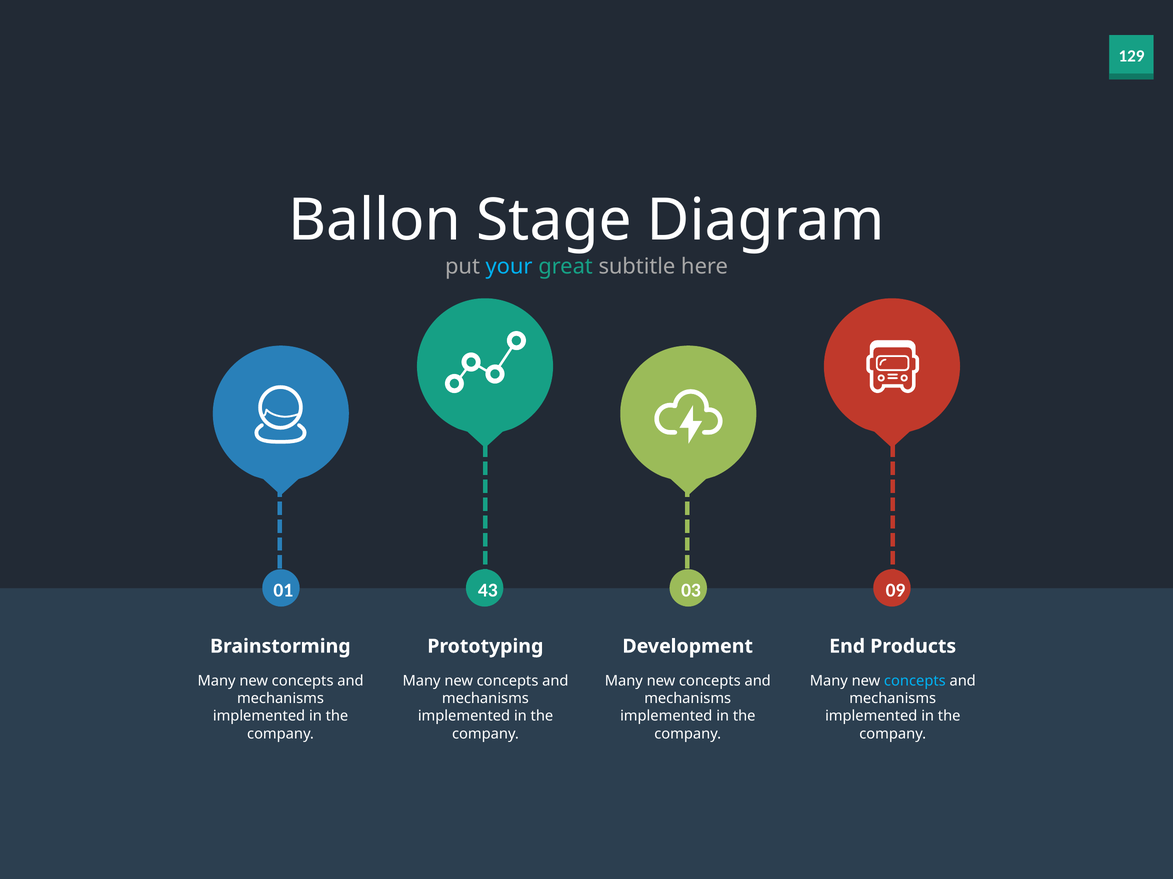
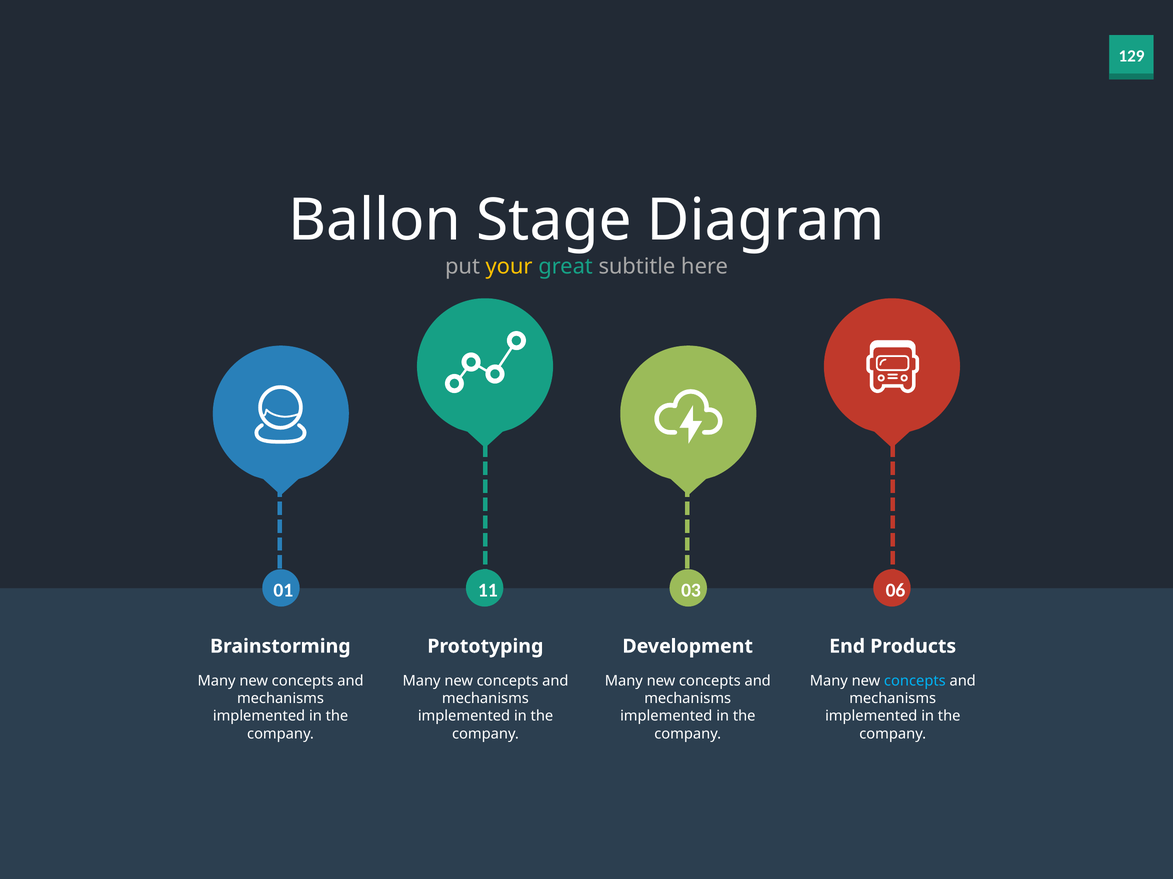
your colour: light blue -> yellow (509, 267)
43: 43 -> 11 (488, 591)
09: 09 -> 06 (896, 591)
